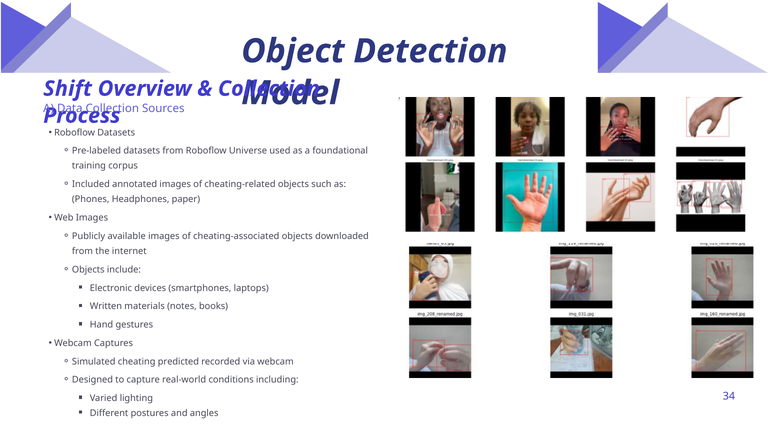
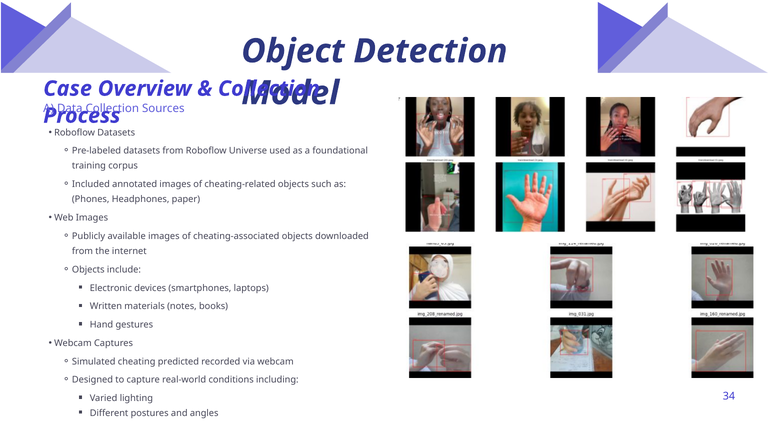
Shift: Shift -> Case (68, 89)
